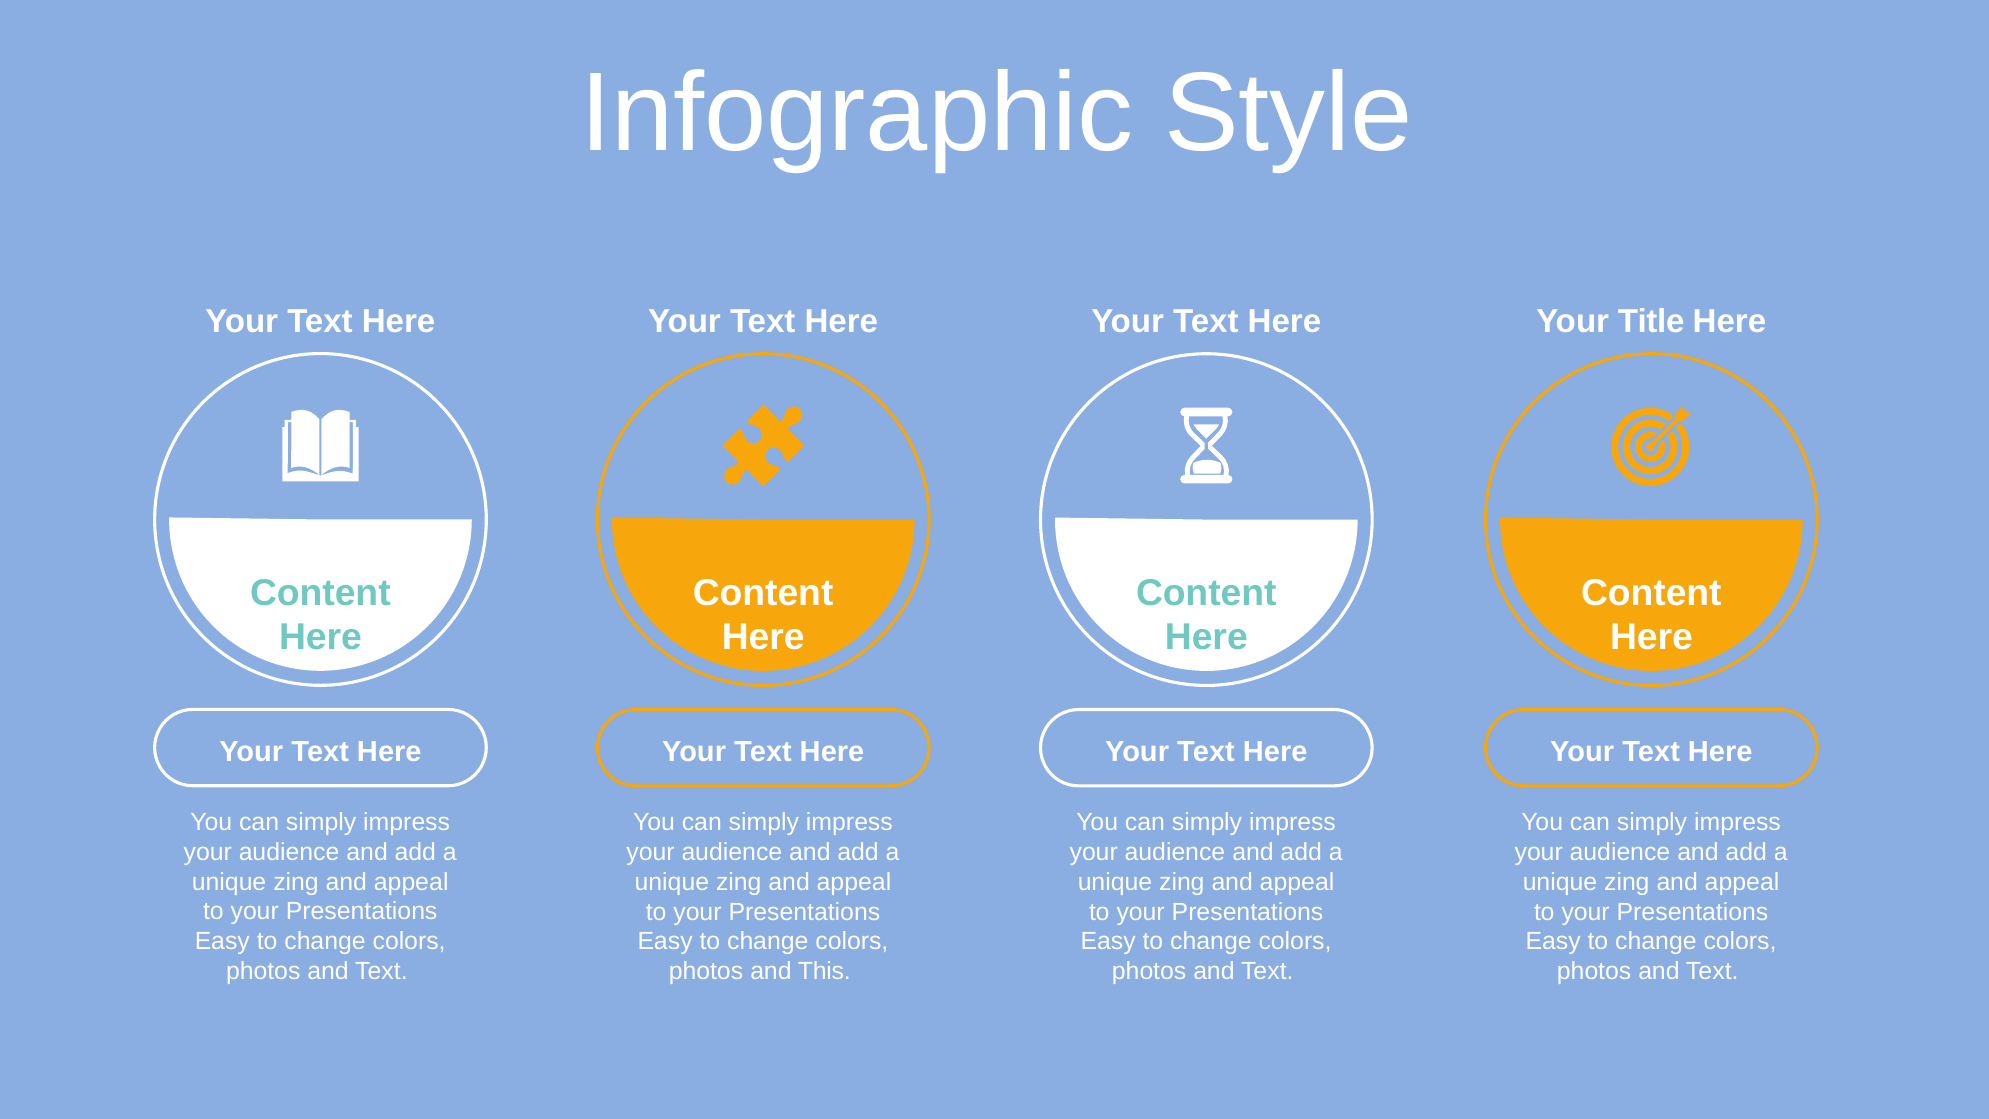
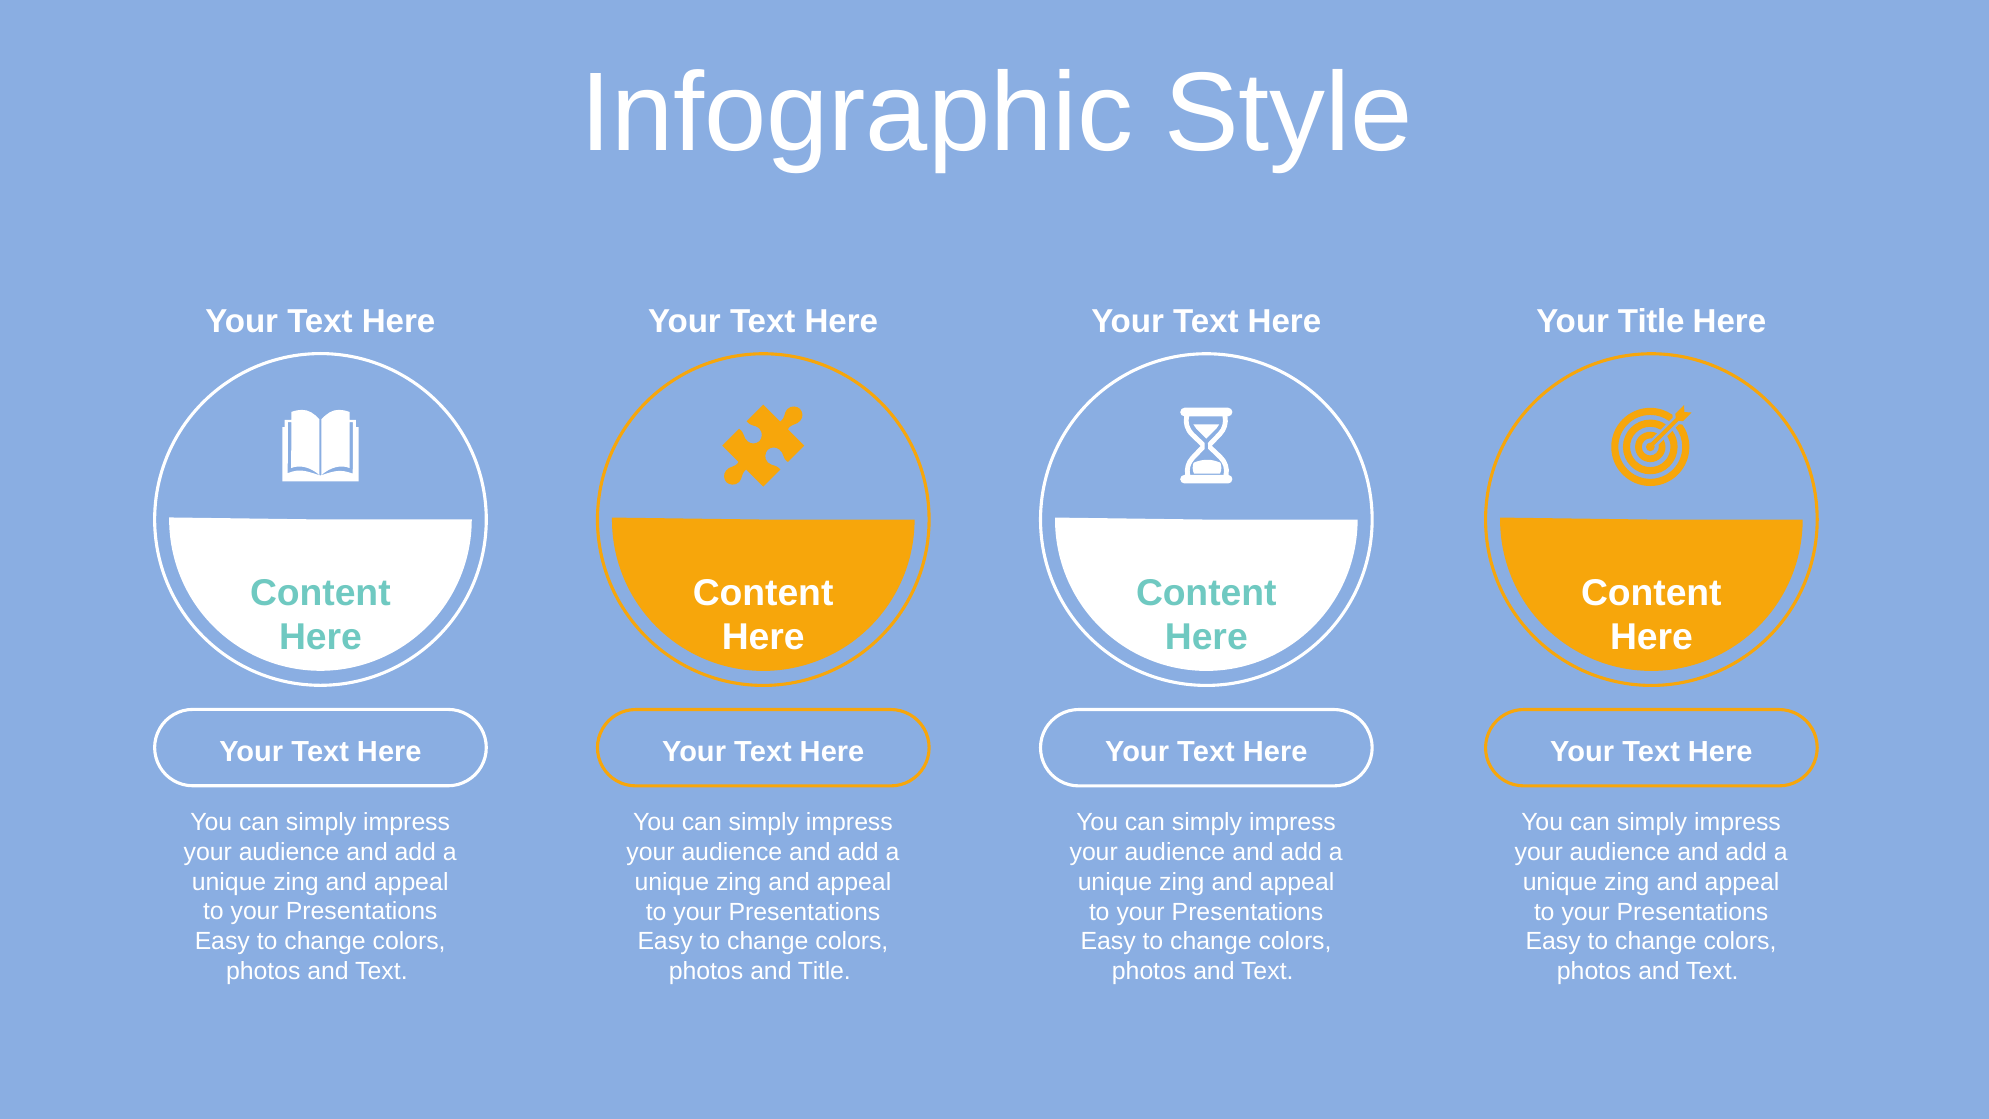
and This: This -> Title (824, 971)
